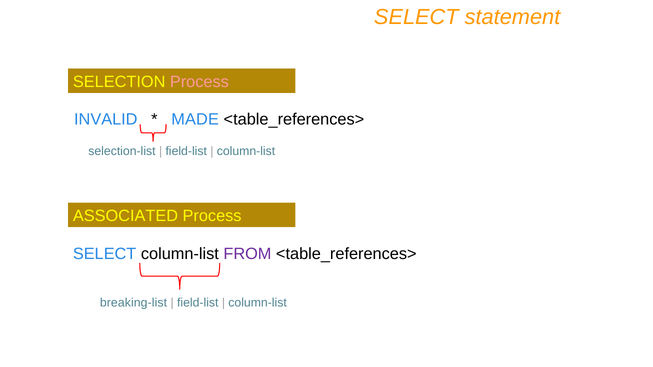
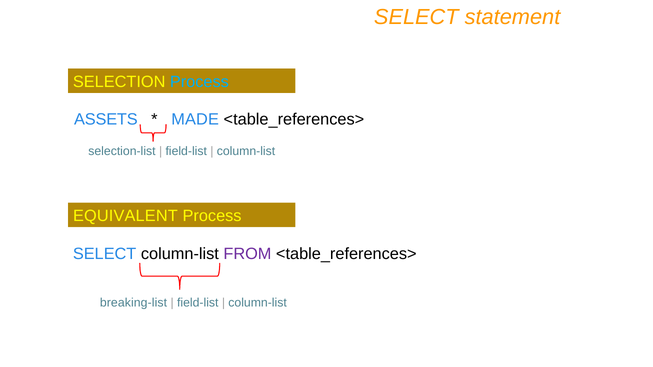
Process colour: pink -> light blue (199, 82)
INVALID: INVALID -> ASSETS (106, 120)
ASSOCIATED: ASSOCIATED -> EQUIVALENT (125, 216)
